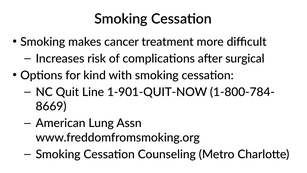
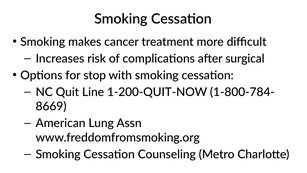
kind: kind -> stop (95, 75)
1-901-QUIT-NOW: 1-901-QUIT-NOW -> 1-200-QUIT-NOW (157, 92)
